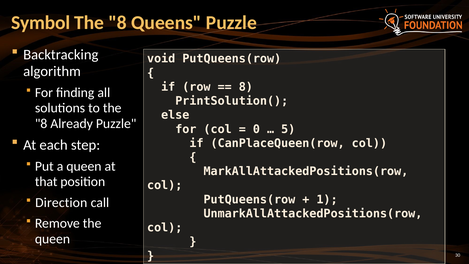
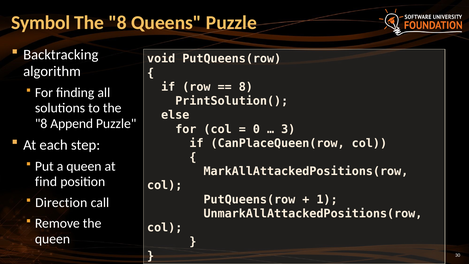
Already: Already -> Append (72, 123)
5: 5 -> 3 (288, 129)
that: that -> find (46, 182)
